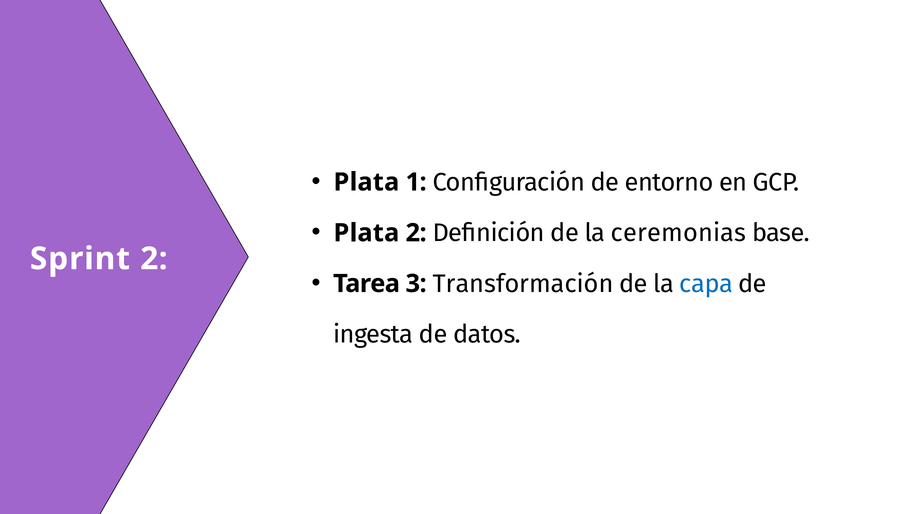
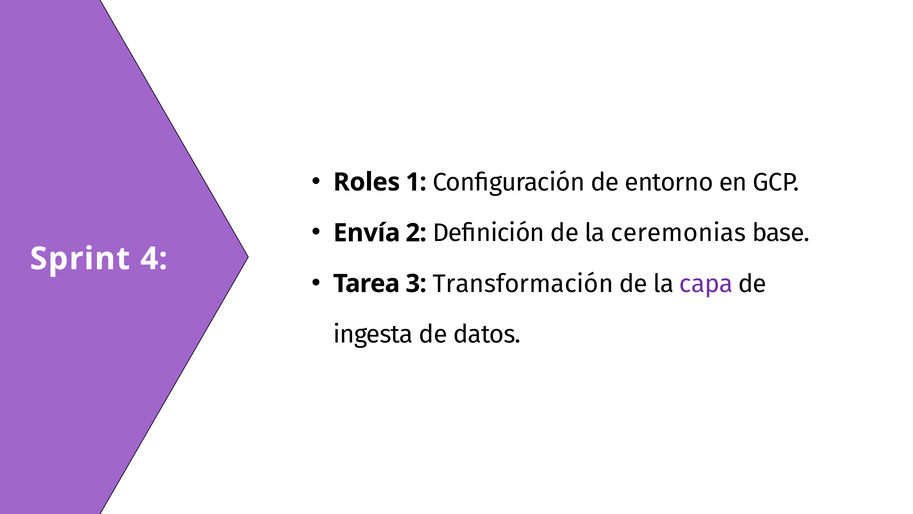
Plata: Plata -> Roles (367, 182)
Plata: Plata -> Envía (367, 233)
Sprint 2: 2 -> 4 (154, 259)
capa colour: blue -> purple (706, 283)
